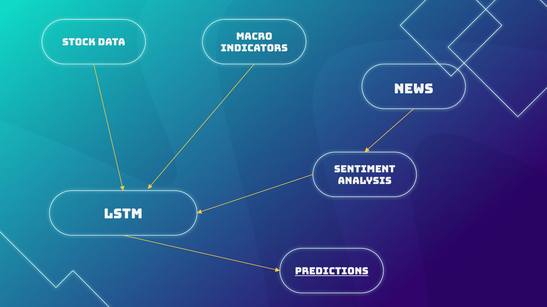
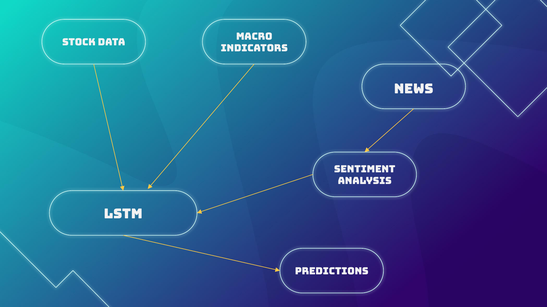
predictions underline: present -> none (332, 272)
